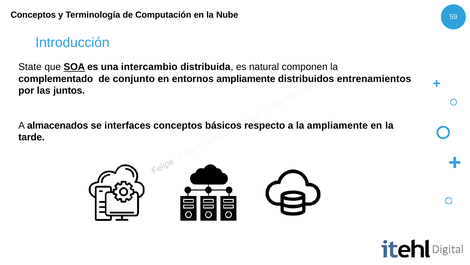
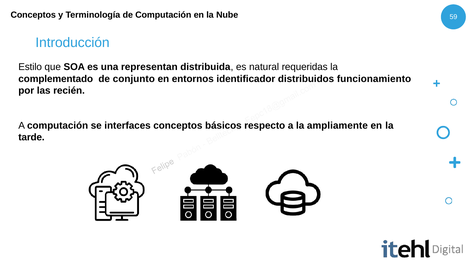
State: State -> Estilo (30, 67)
SOA underline: present -> none (74, 67)
intercambio: intercambio -> representan (149, 67)
componen: componen -> requeridas (305, 67)
entornos ampliamente: ampliamente -> identificador (246, 79)
entrenamientos: entrenamientos -> funcionamiento (374, 79)
juntos: juntos -> recién (69, 90)
A almacenados: almacenados -> computación (58, 125)
